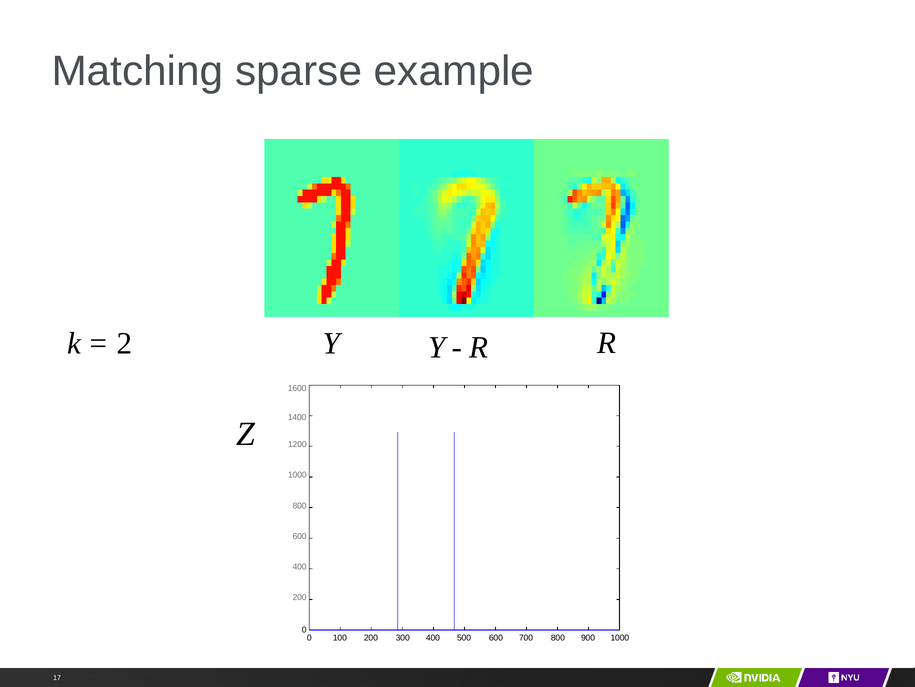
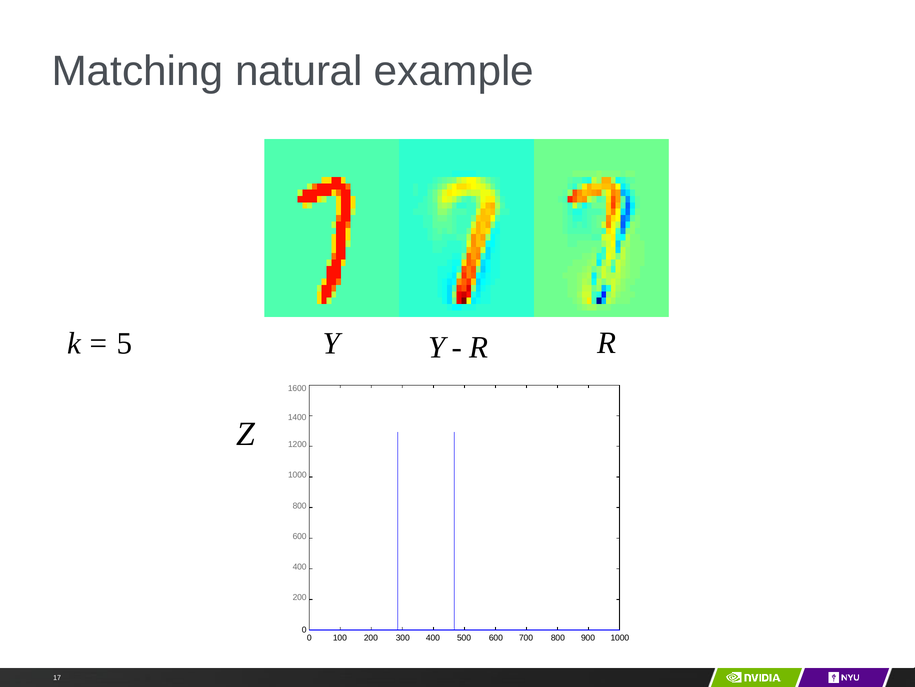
sparse: sparse -> natural (299, 71)
2: 2 -> 5 (124, 343)
